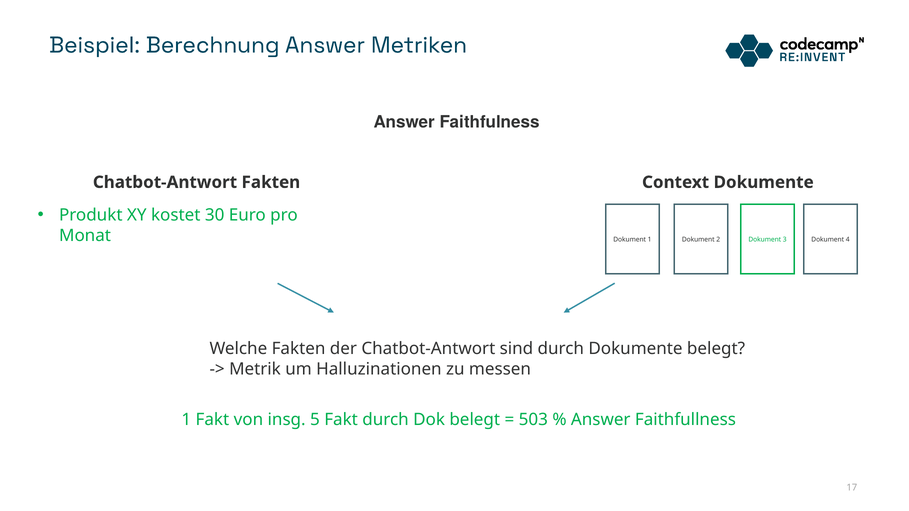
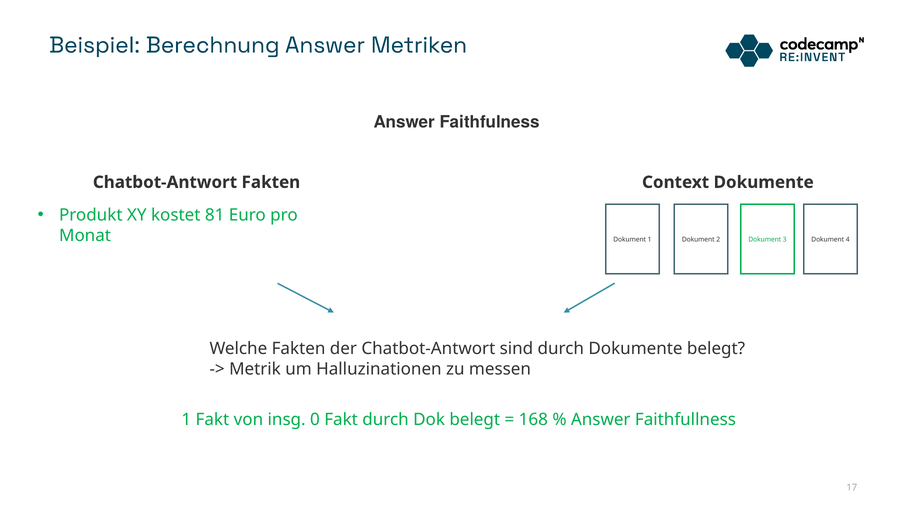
30: 30 -> 81 (215, 215)
5: 5 -> 0 (315, 420)
503: 503 -> 168 (533, 420)
